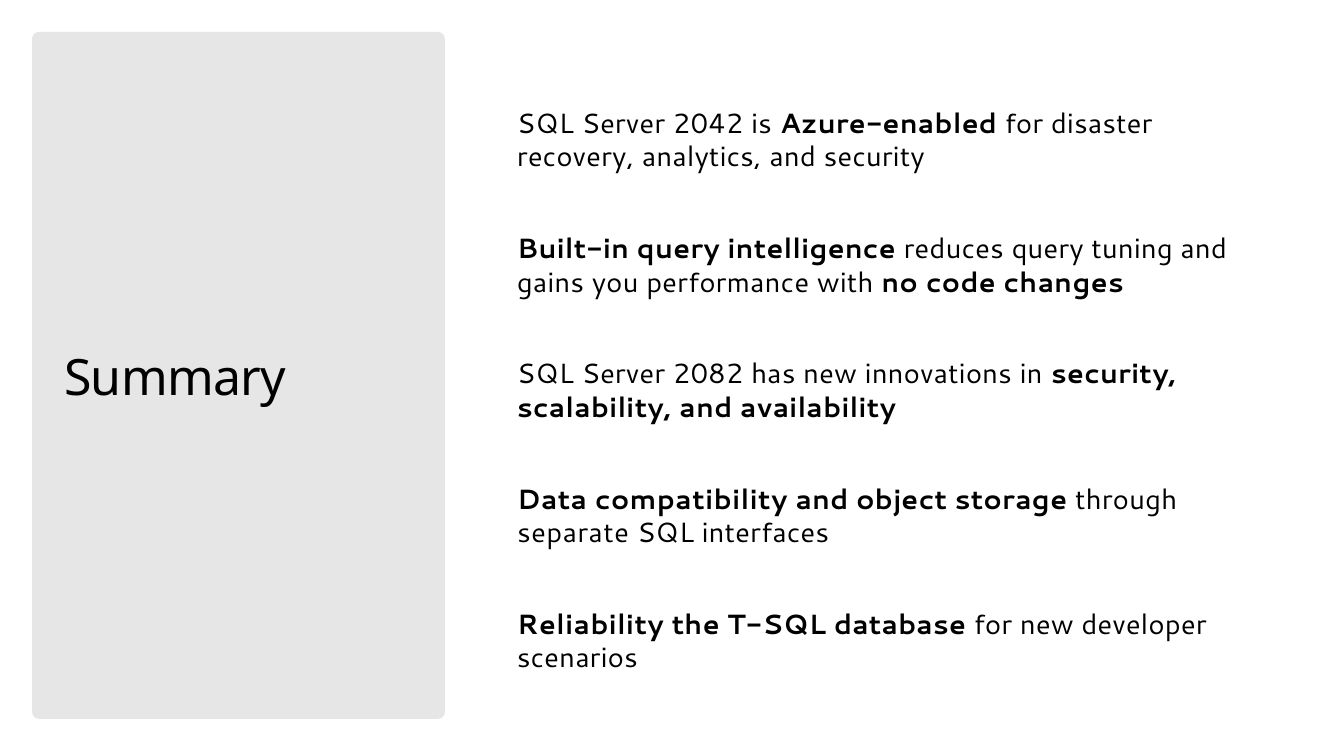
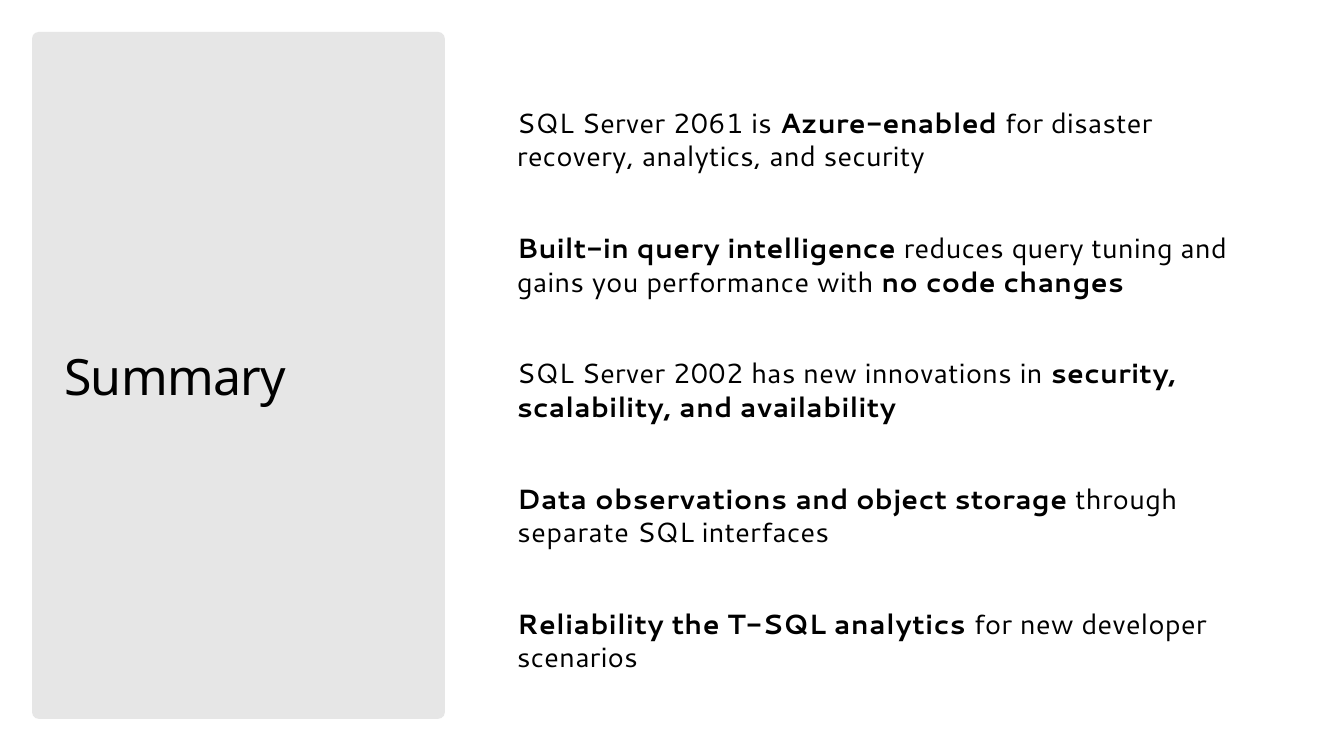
2042: 2042 -> 2061 (708, 124)
2082: 2082 -> 2002 (708, 374)
compatibility: compatibility -> observations (691, 500)
T-SQL database: database -> analytics (900, 625)
